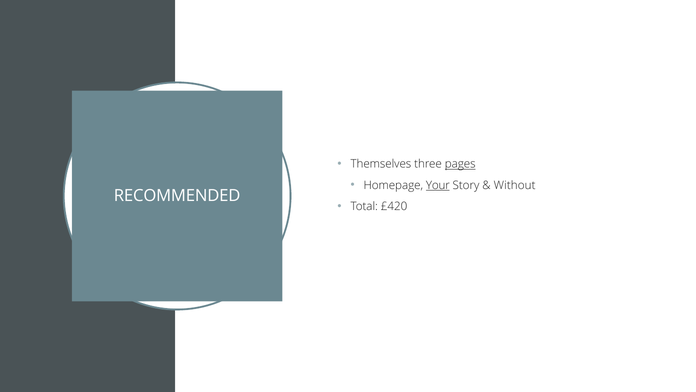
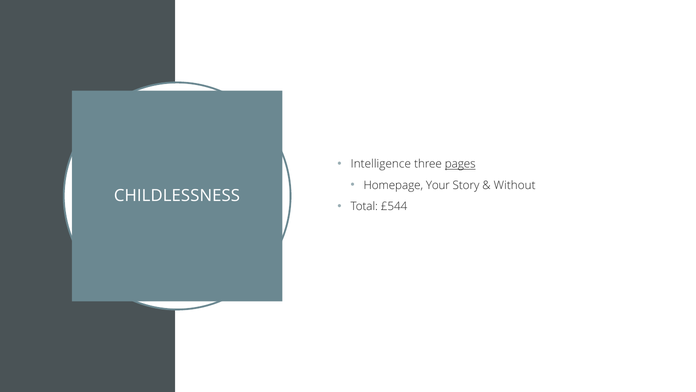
Themselves: Themselves -> Intelligence (381, 164)
Your underline: present -> none (438, 185)
RECOMMENDED: RECOMMENDED -> CHILDLESSNESS (177, 196)
£420: £420 -> £544 (394, 206)
